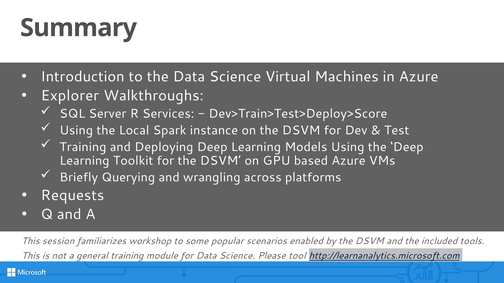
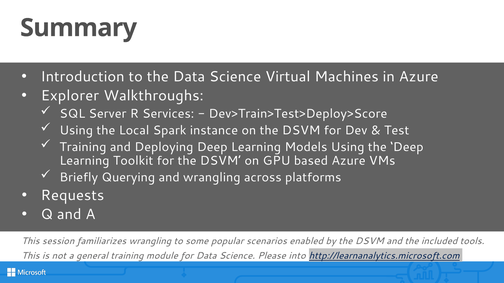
familiarizes workshop: workshop -> wrangling (150, 241)
tool: tool -> into (297, 256)
